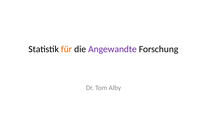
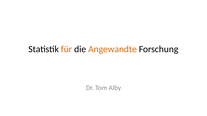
Angewandte colour: purple -> orange (113, 49)
